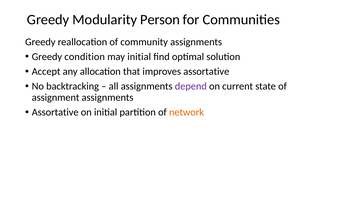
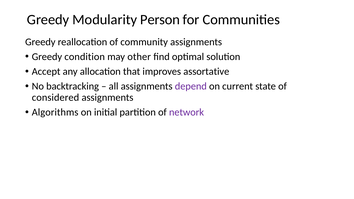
may initial: initial -> other (139, 57)
assignment: assignment -> considered (55, 98)
Assortative: Assortative -> Algorithms (55, 112)
network colour: orange -> purple (186, 112)
